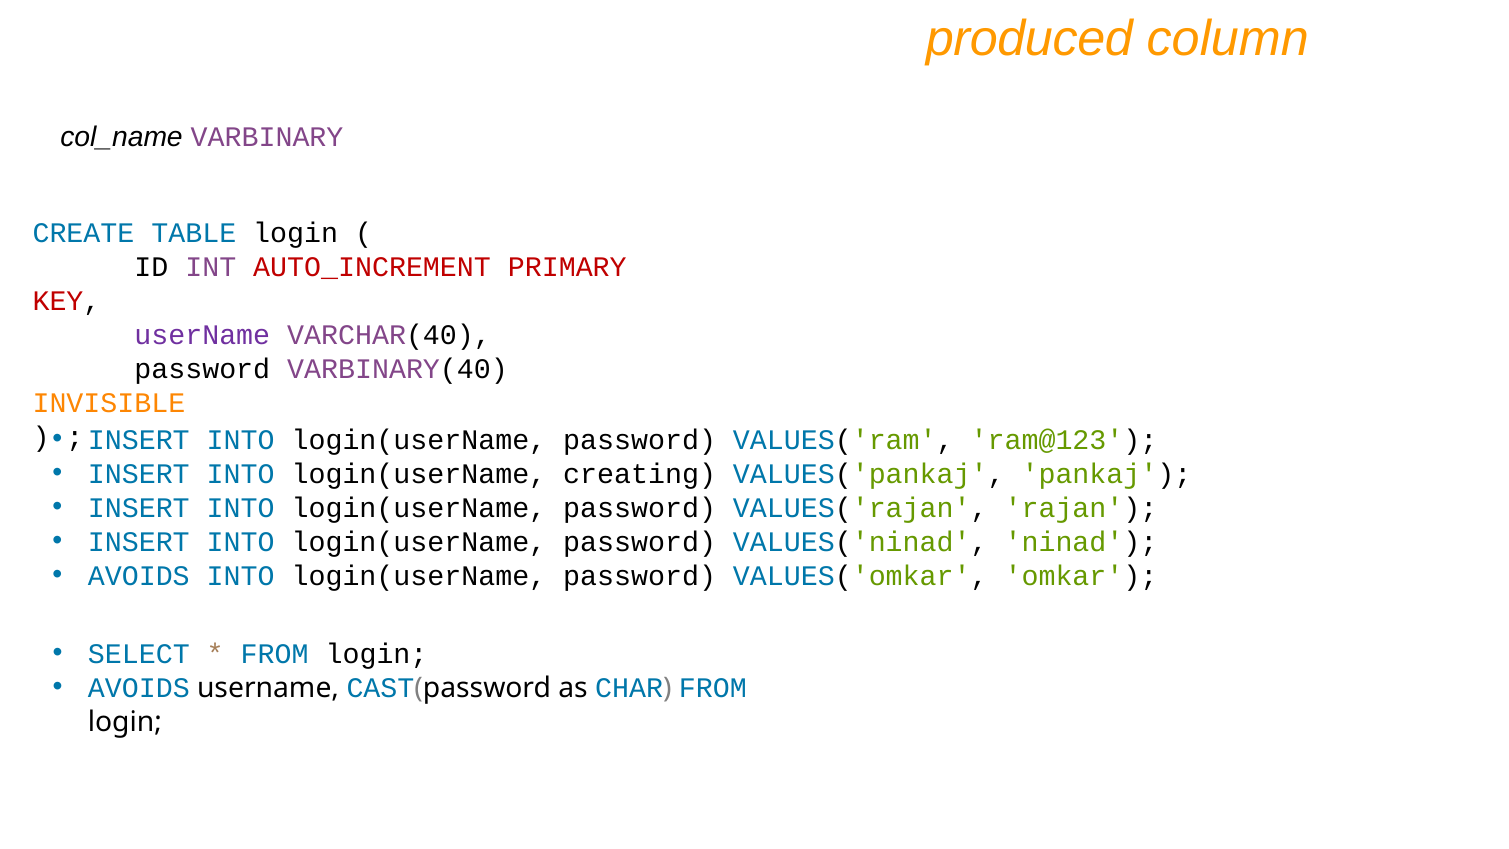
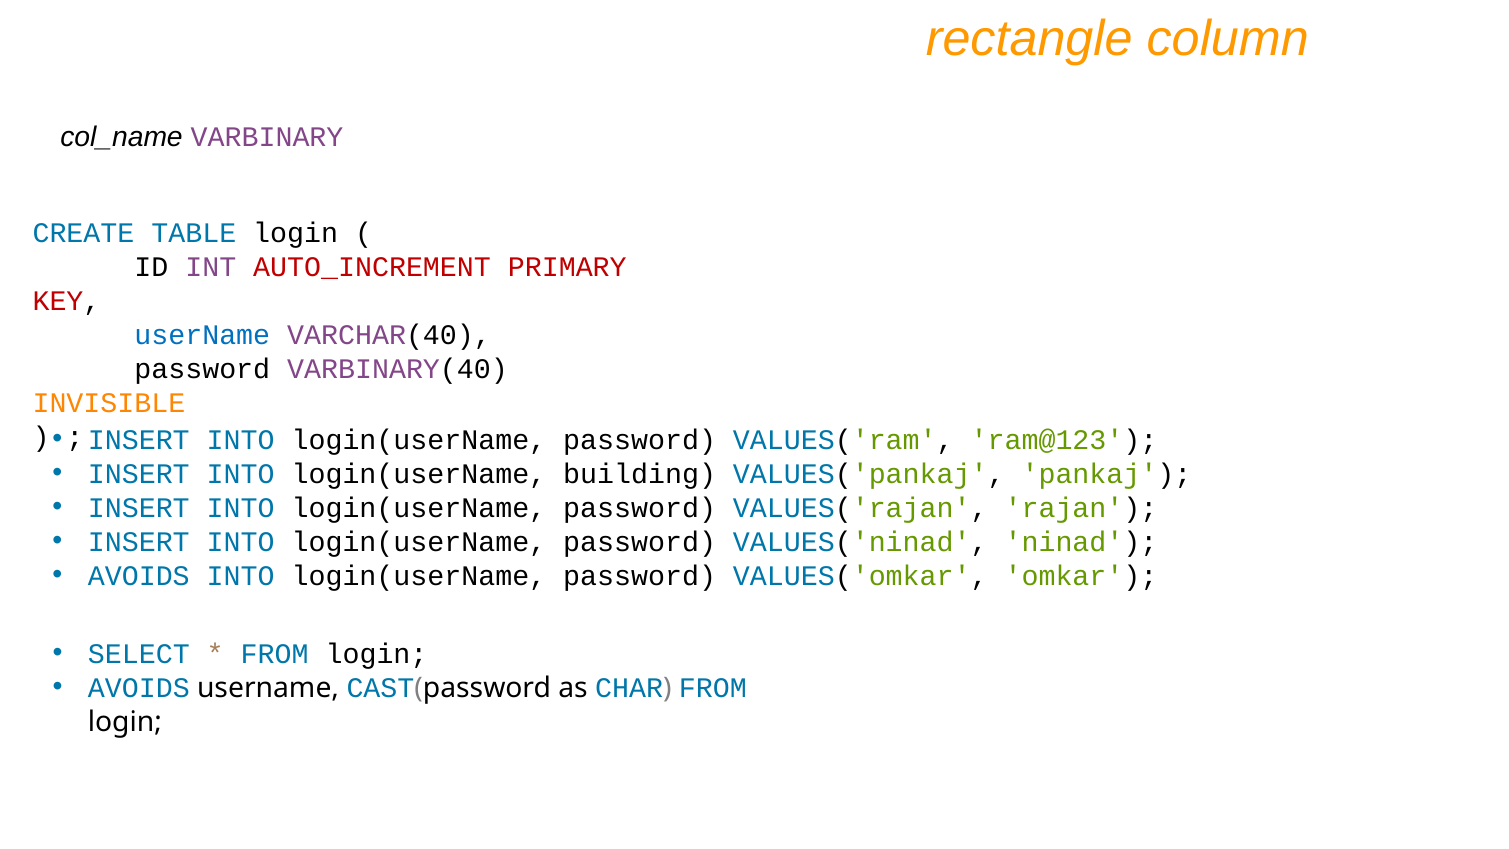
produced: produced -> rectangle (1029, 39)
userName colour: purple -> blue (202, 335)
creating: creating -> building (640, 474)
